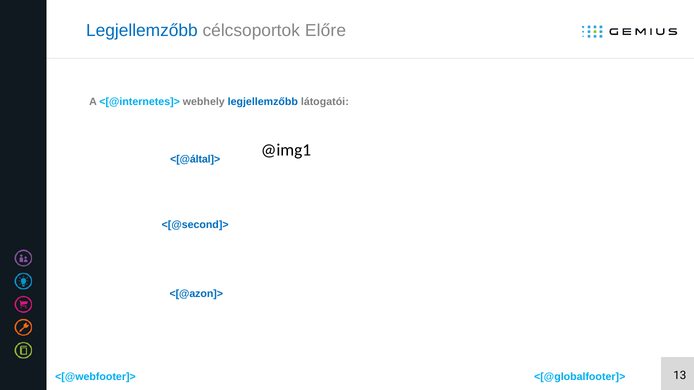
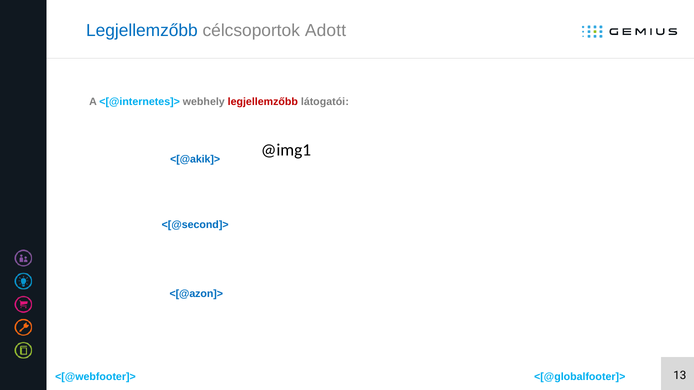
Előre: Előre -> Adott (325, 30)
legjellemzőbb colour: blue -> red (263, 102)
<[@által]>: <[@által]> -> <[@akik]> (195, 159)
